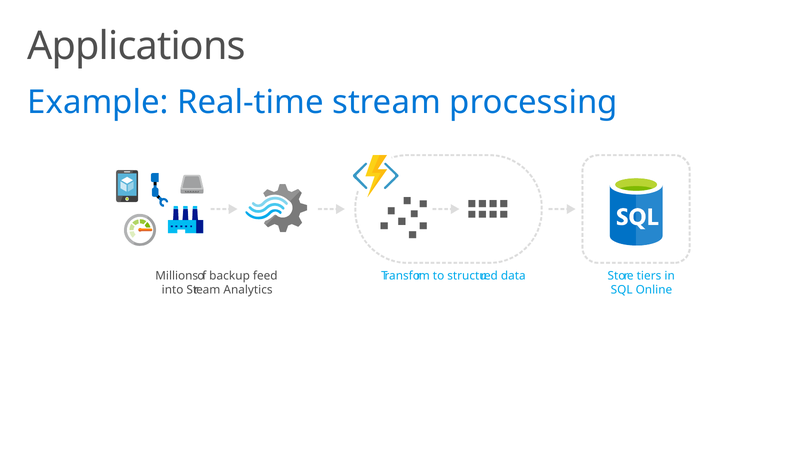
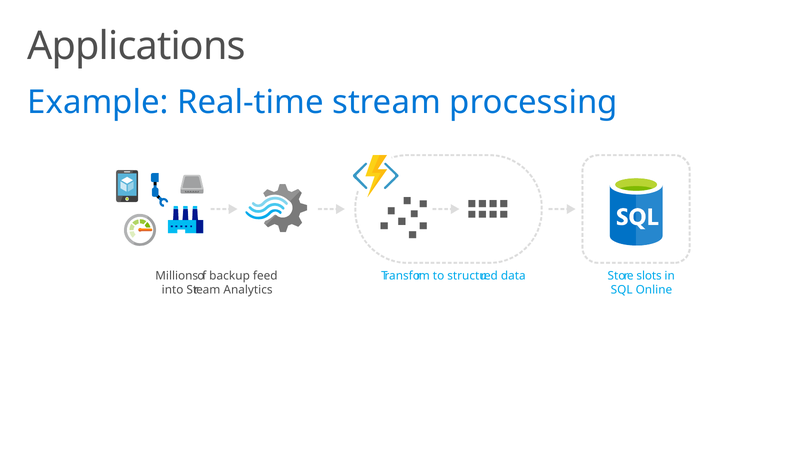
tiers: tiers -> slots (649, 276)
